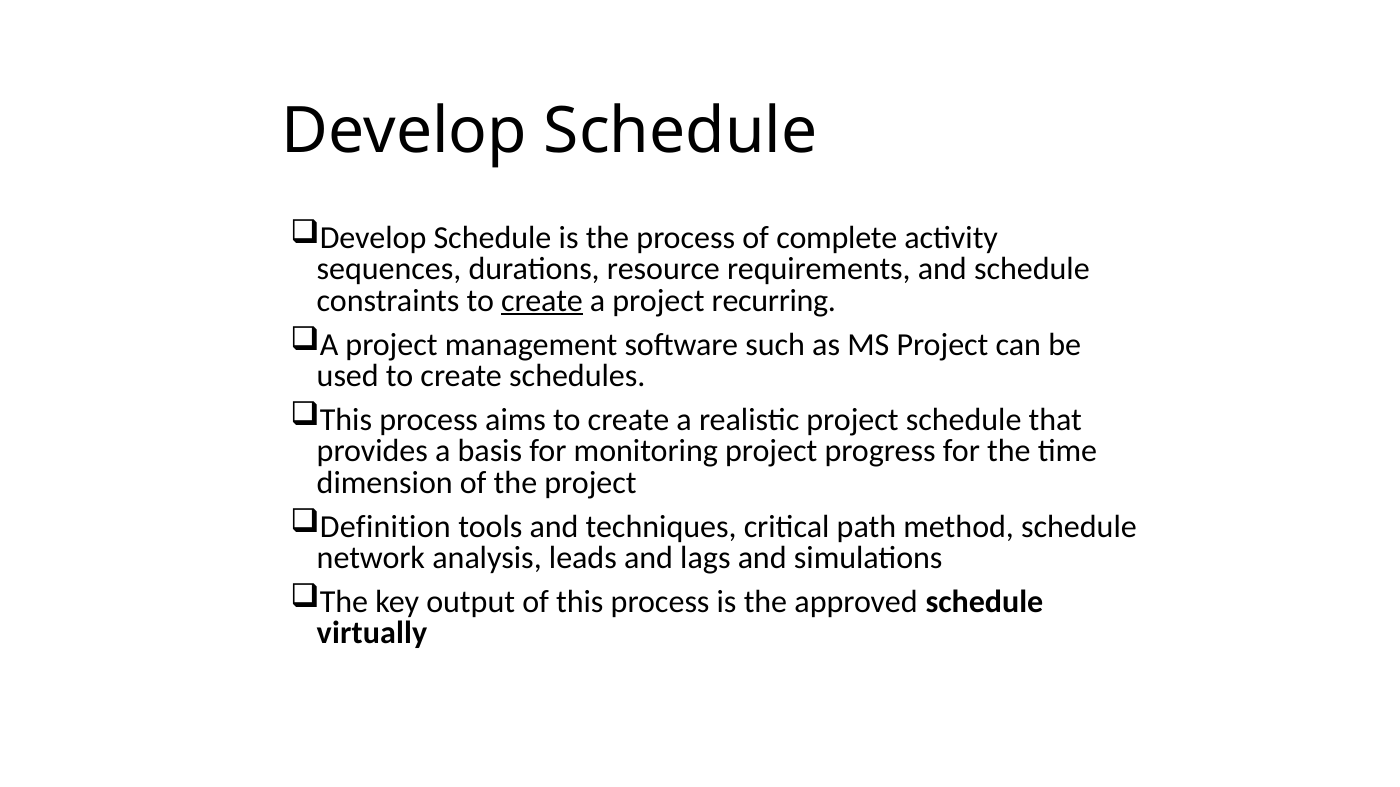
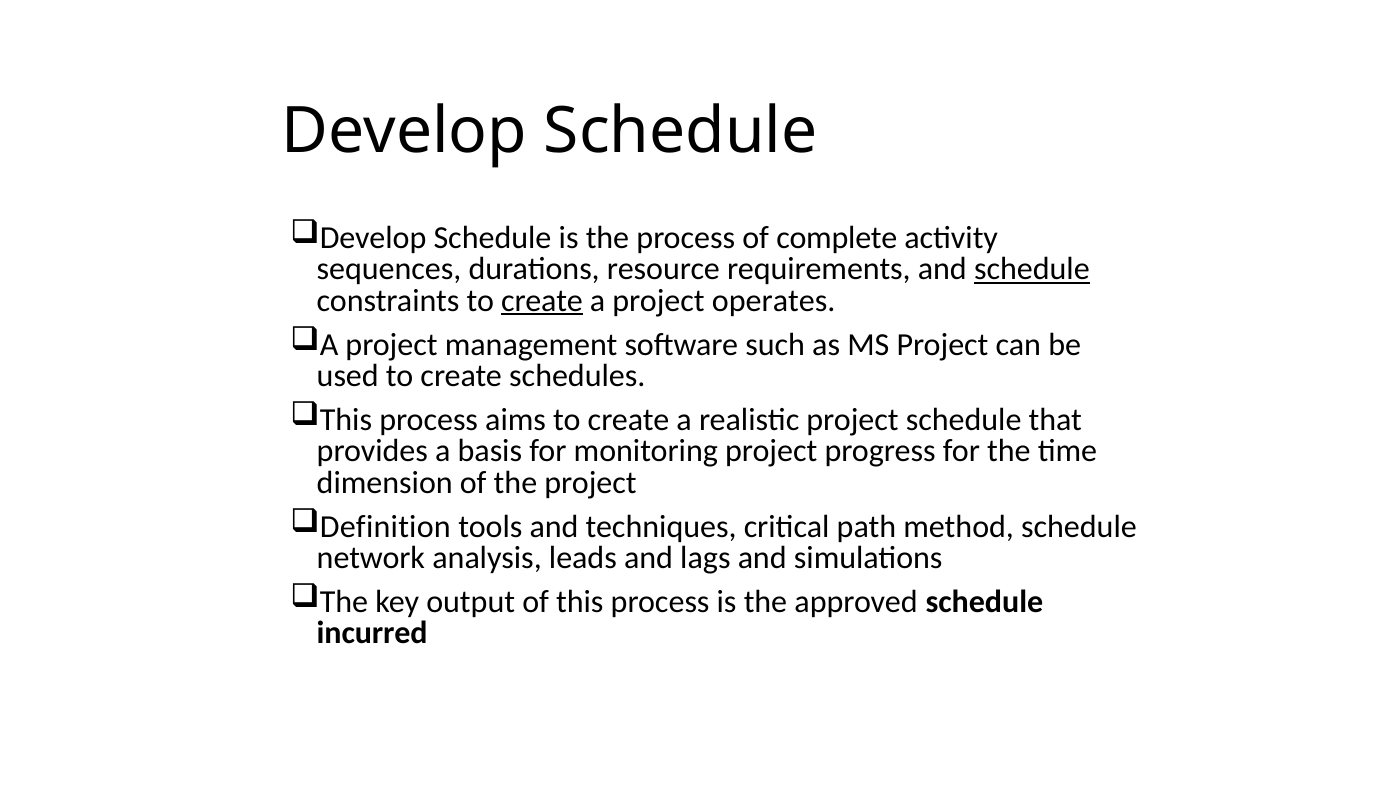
schedule underline: none -> present (1032, 270)
recurring: recurring -> operates (774, 301)
virtually: virtually -> incurred (372, 634)
